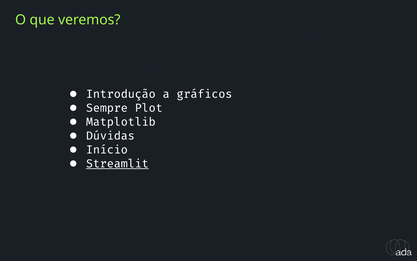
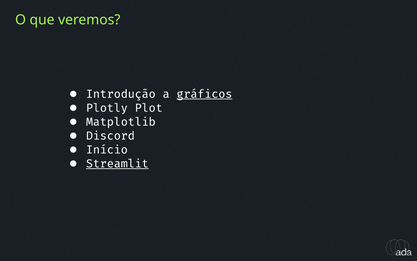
gráficos underline: none -> present (204, 94)
Sempre: Sempre -> Plotly (107, 108)
Dúvidas: Dúvidas -> Discord (110, 136)
